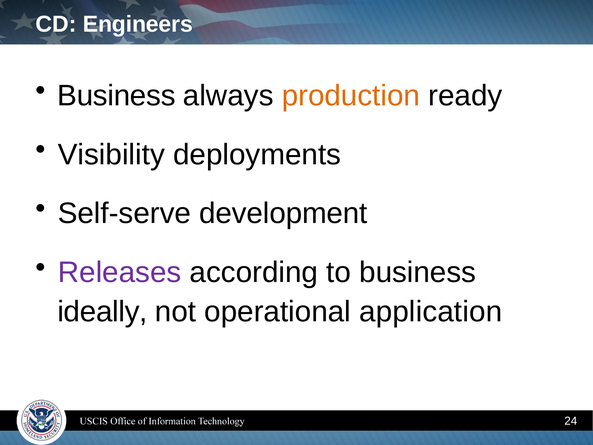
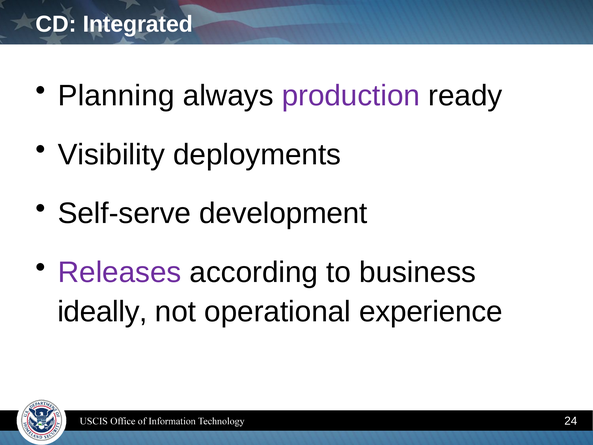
Engineers: Engineers -> Integrated (138, 24)
Business: Business -> Planning (116, 96)
production colour: orange -> purple (351, 96)
application: application -> experience (431, 311)
